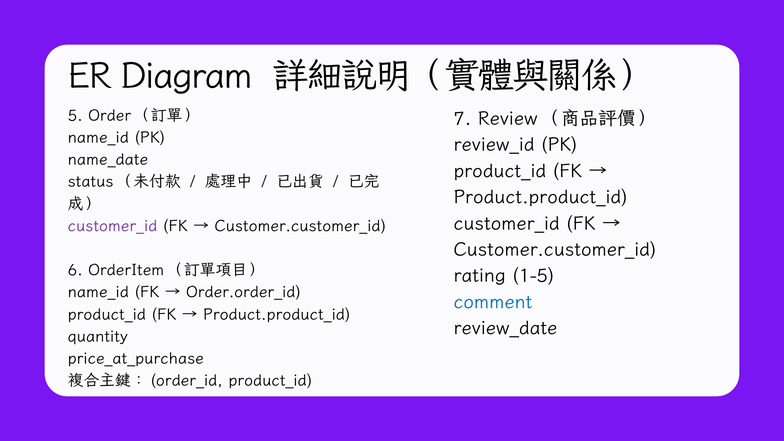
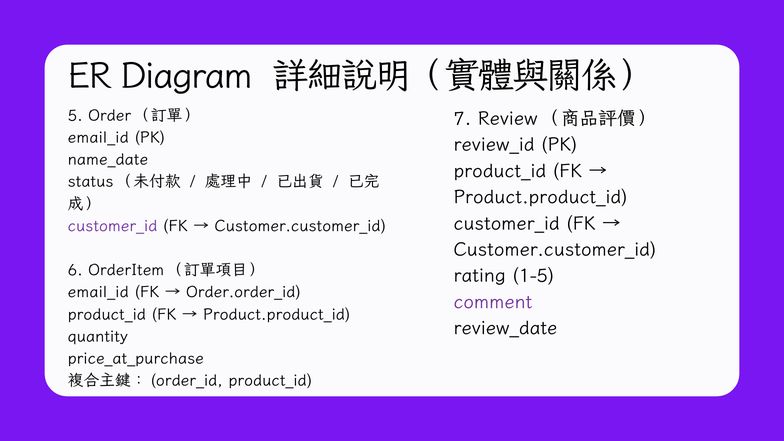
name_id: name_id -> email_id (98, 138)
name_id: name_id -> email_id (98, 292)
comment colour: blue -> purple (493, 302)
